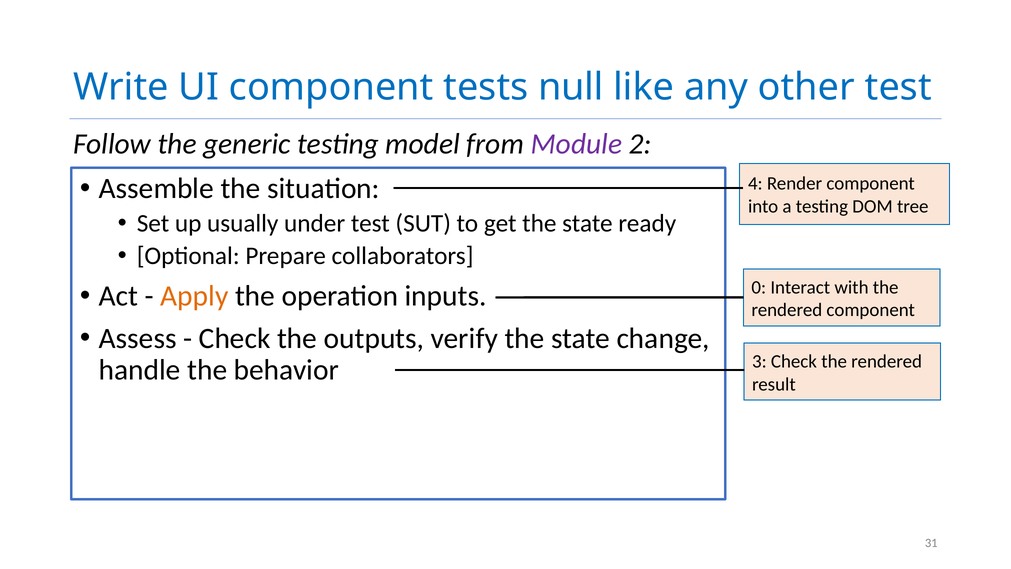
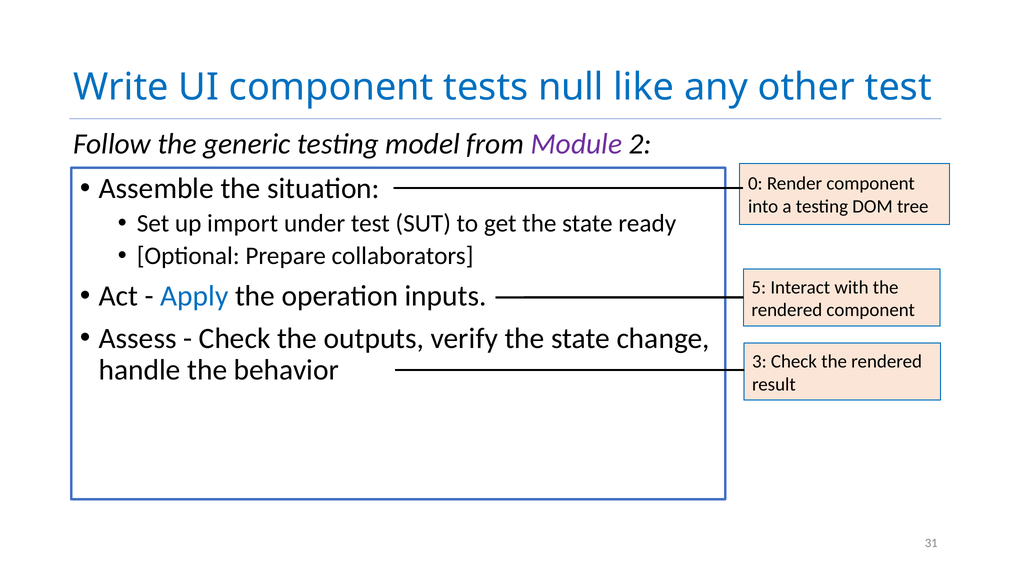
4: 4 -> 0 (755, 184)
usually: usually -> import (243, 223)
0: 0 -> 5 (759, 287)
Apply colour: orange -> blue (194, 296)
